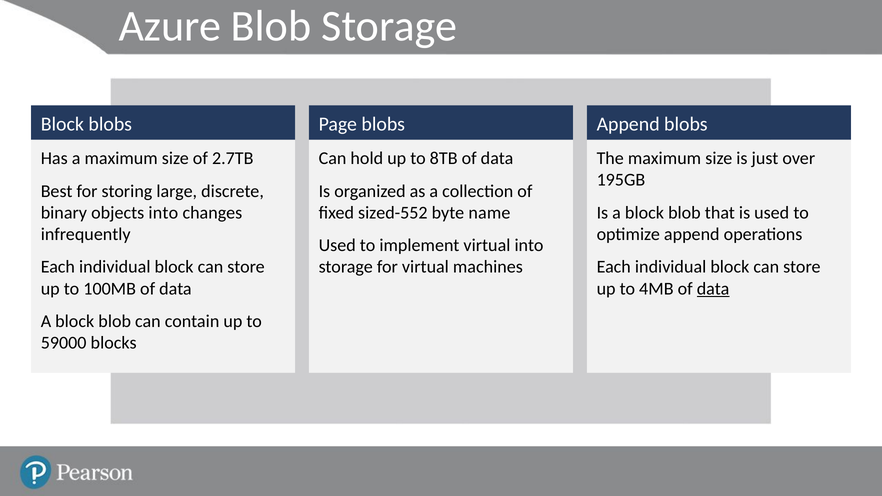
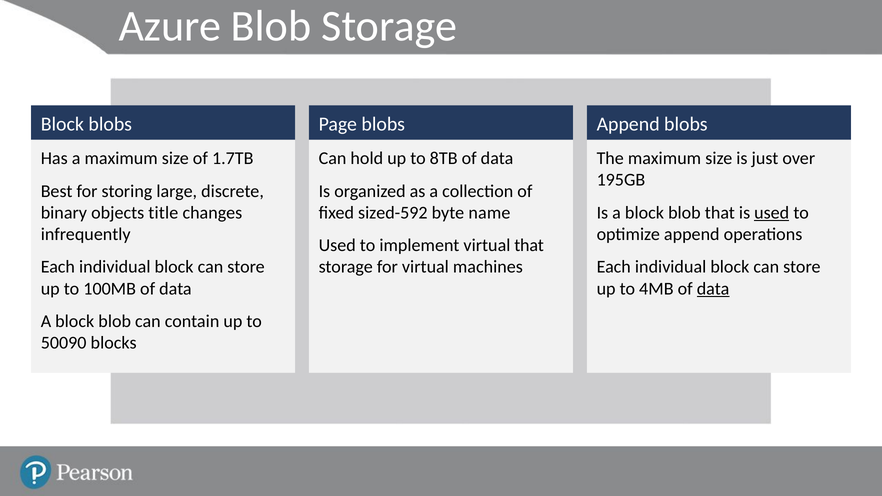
2.7TB: 2.7TB -> 1.7TB (233, 158)
objects into: into -> title (163, 213)
sized-552: sized-552 -> sized-592 (393, 213)
used underline: none -> present (772, 213)
virtual into: into -> that (529, 245)
59000: 59000 -> 50090 (64, 343)
